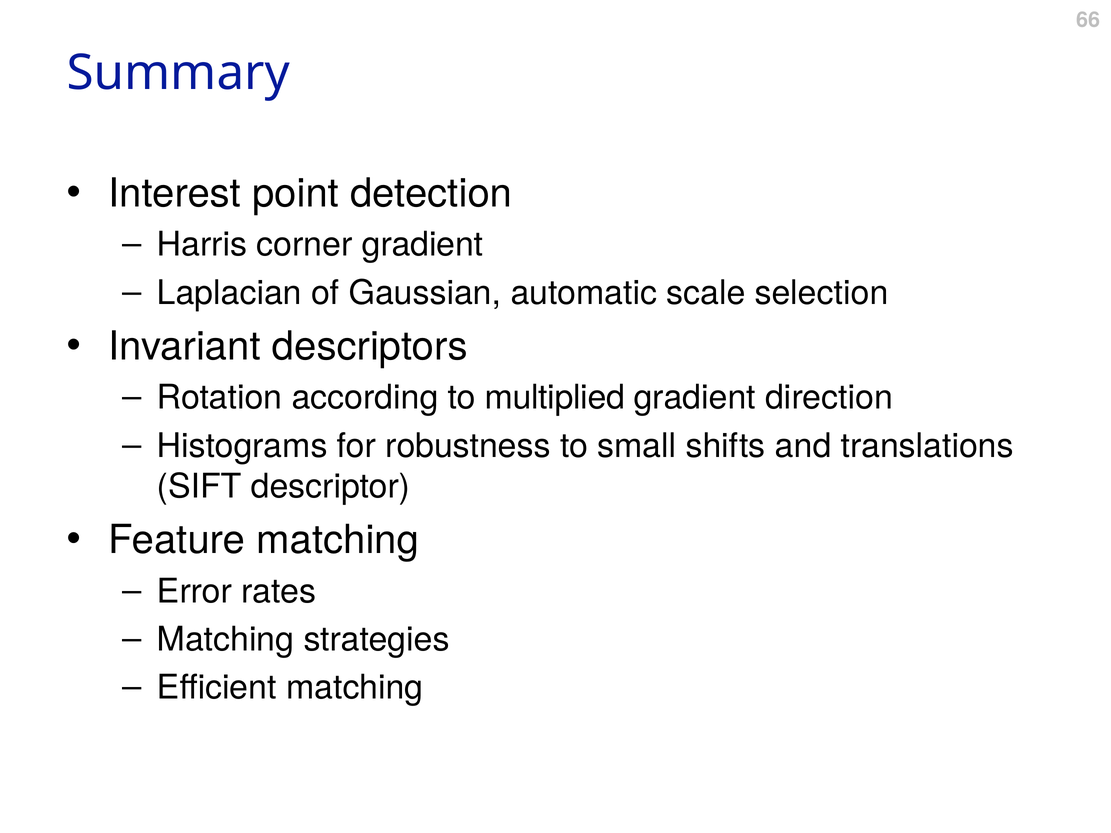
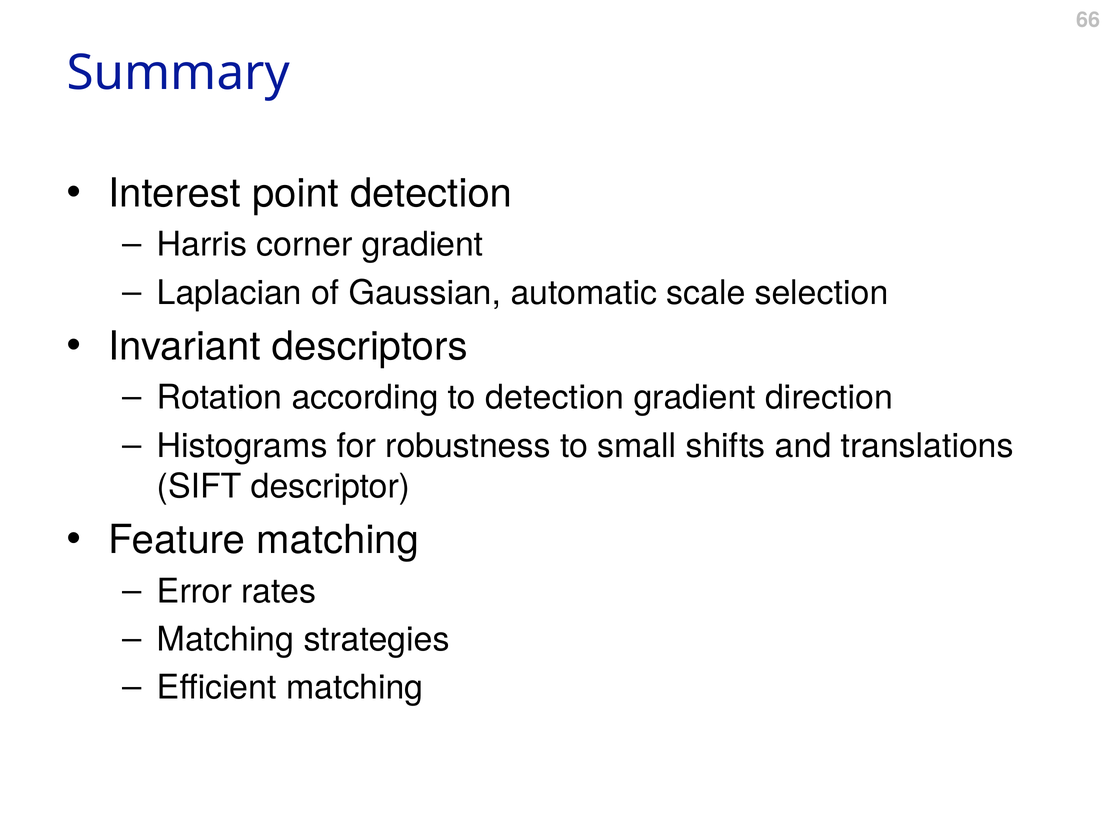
to multiplied: multiplied -> detection (555, 398)
